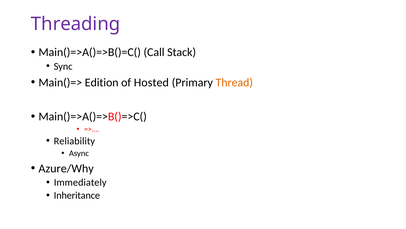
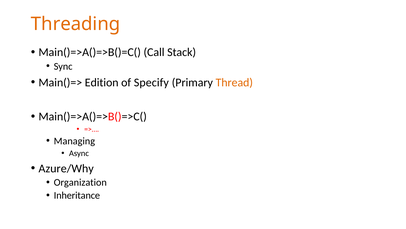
Threading colour: purple -> orange (76, 24)
Hosted: Hosted -> Specify (151, 82)
Reliability: Reliability -> Managing (74, 141)
Immediately: Immediately -> Organization (80, 182)
